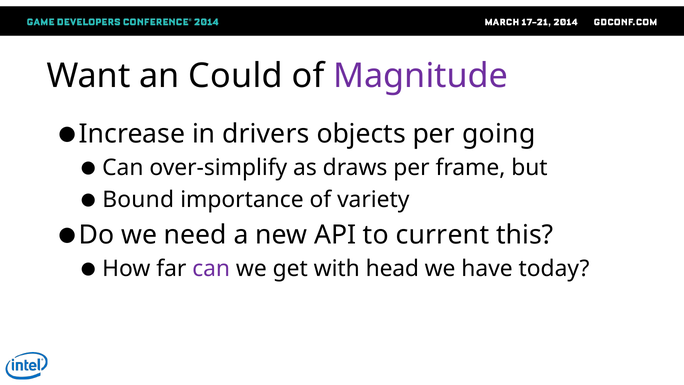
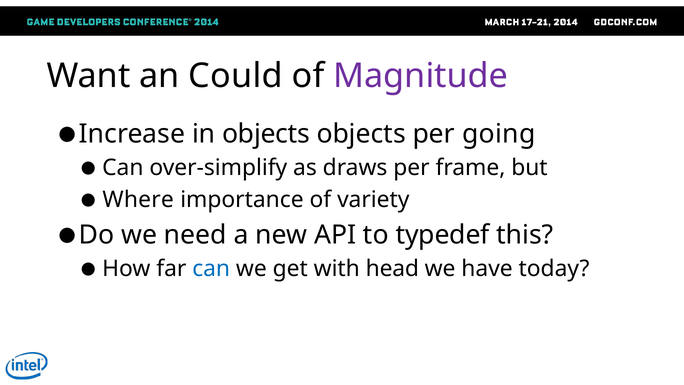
in drivers: drivers -> objects (266, 134)
Bound: Bound -> Where (138, 200)
current: current -> typedef (443, 235)
can colour: purple -> blue (211, 269)
